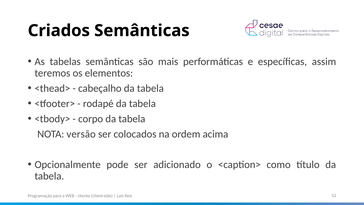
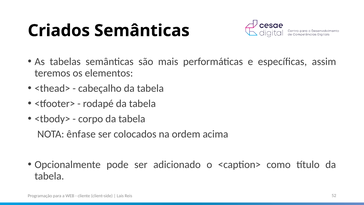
versão: versão -> ênfase (81, 134)
